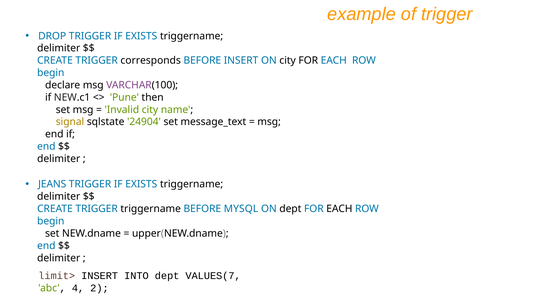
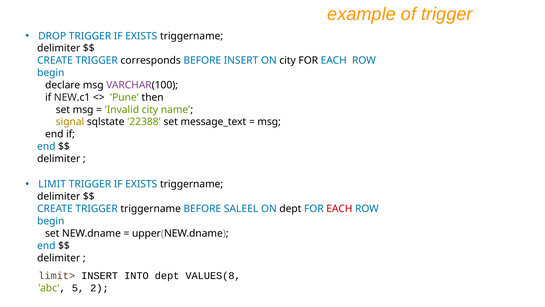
24904: 24904 -> 22388 (144, 122)
JEANS: JEANS -> LIMIT (52, 184)
MYSQL: MYSQL -> SALEEL (241, 209)
EACH colour: black -> red (339, 209)
VALUES(7: VALUES(7 -> VALUES(8 (213, 276)
4: 4 -> 5 (78, 288)
